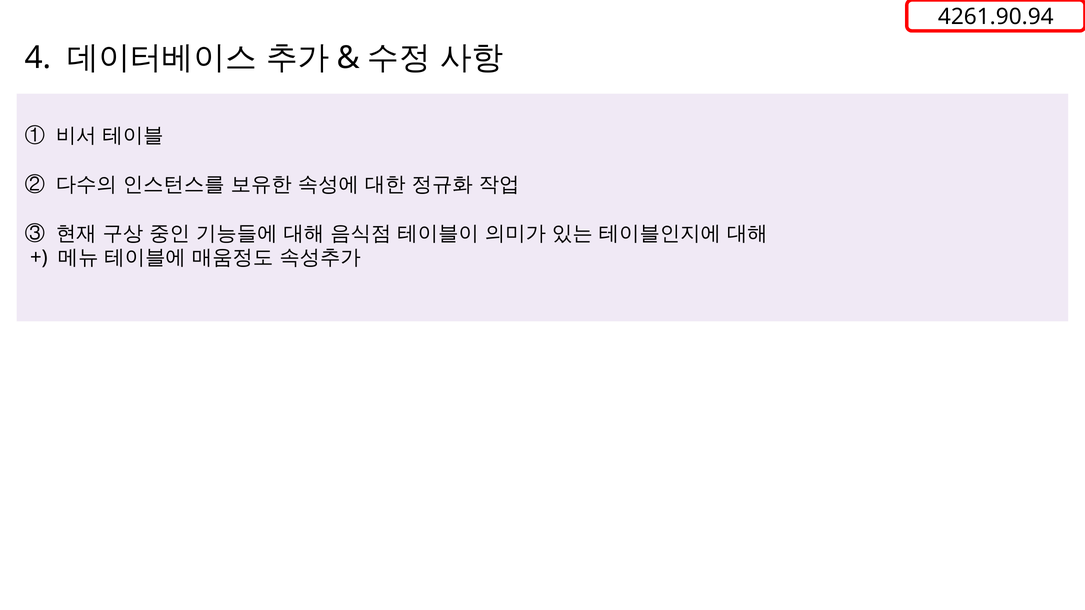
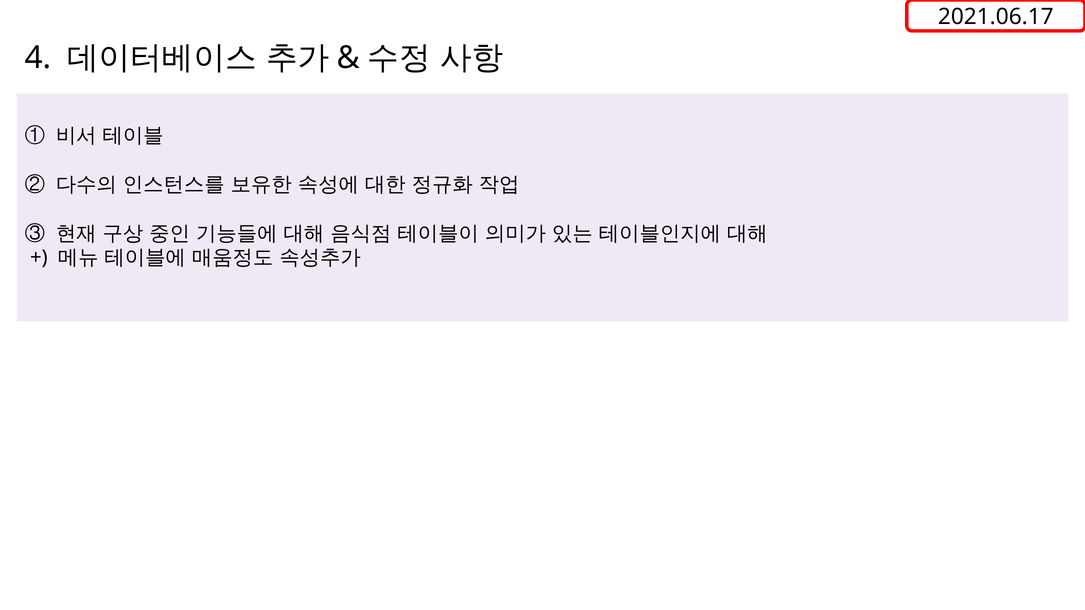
4261.90.94: 4261.90.94 -> 2021.06.17 (996, 17)
